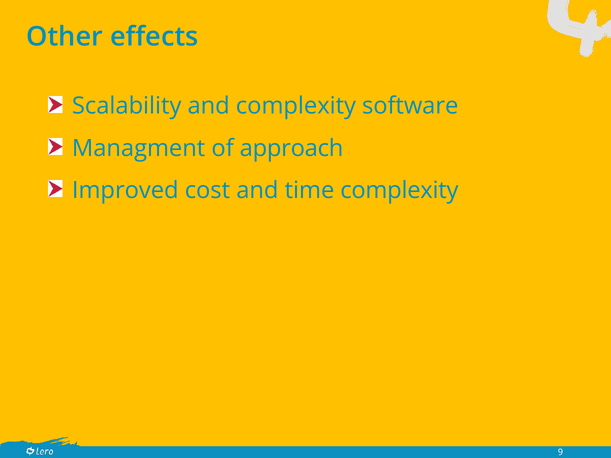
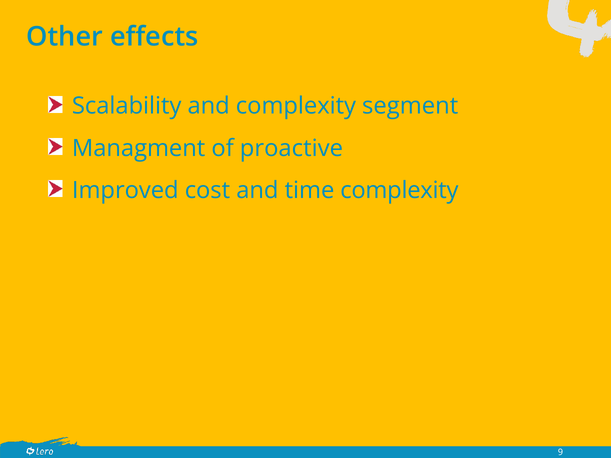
software: software -> segment (410, 106)
approach: approach -> proactive (291, 148)
